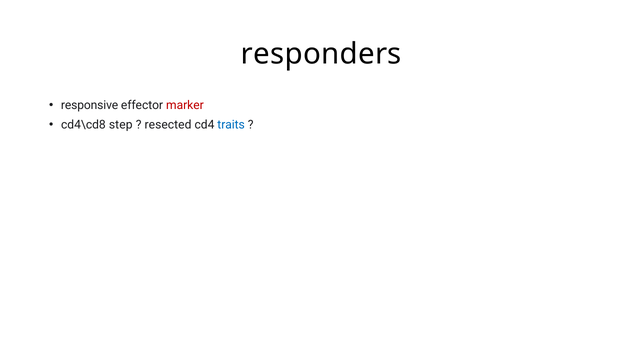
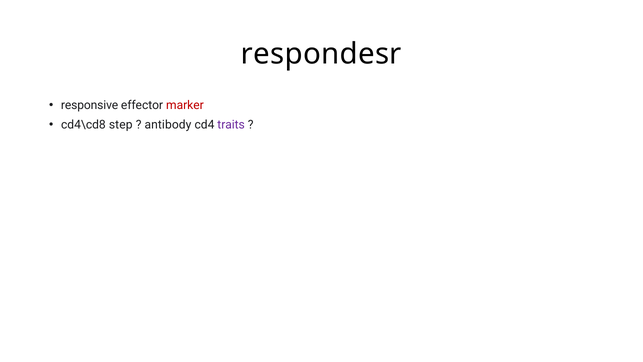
responders: responders -> respondesr (321, 54)
resected: resected -> antibody (168, 125)
traits colour: blue -> purple (231, 125)
